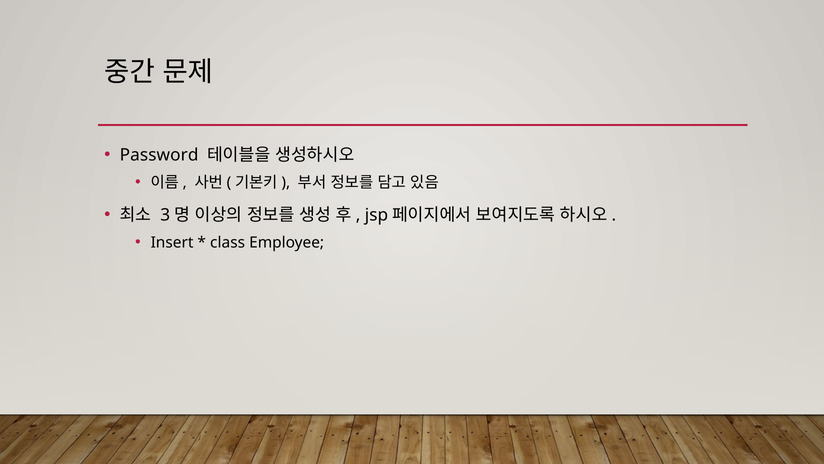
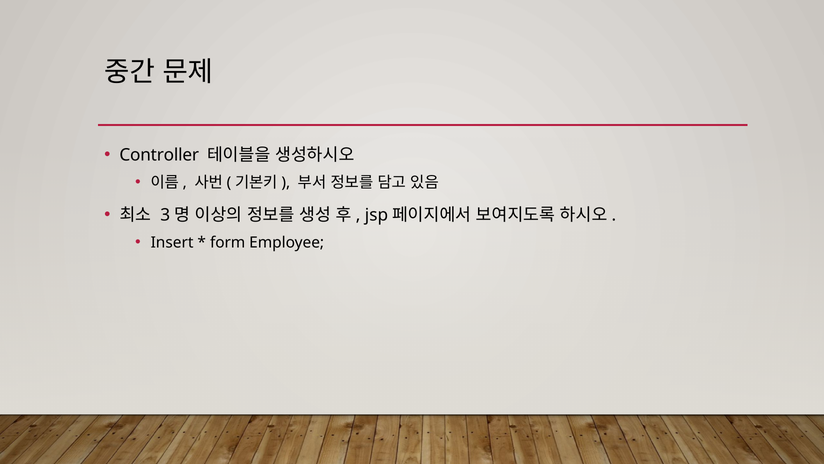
Password: Password -> Controller (159, 155)
class: class -> form (228, 242)
